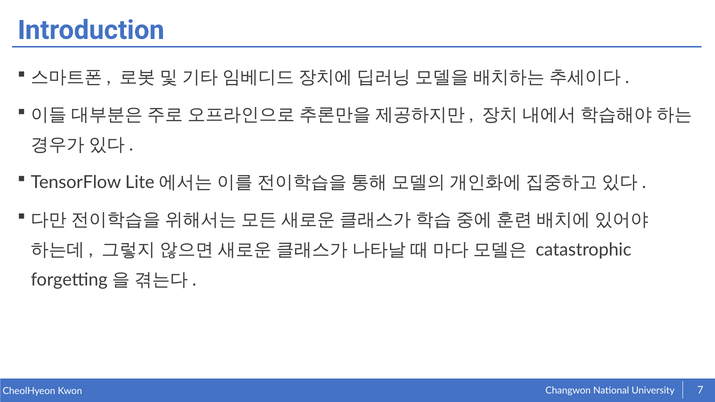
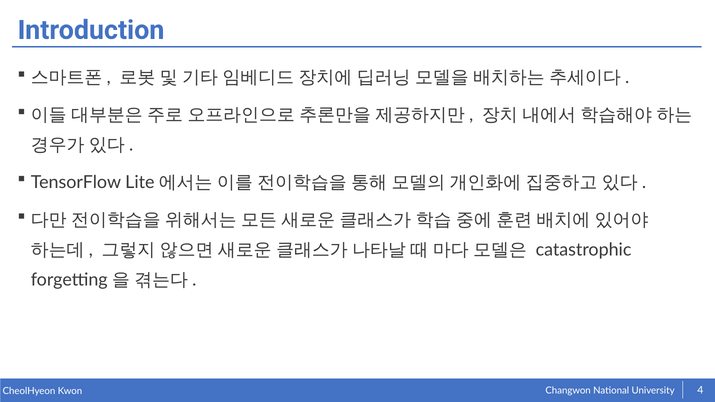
7: 7 -> 4 (700, 391)
